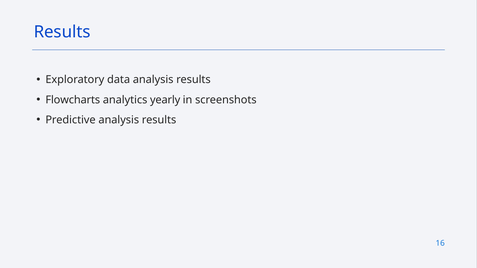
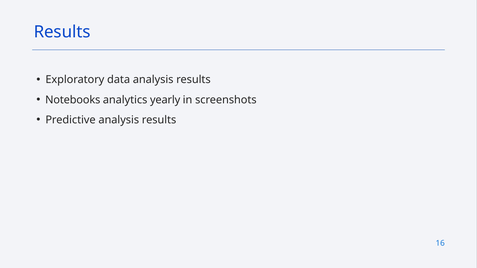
Flowcharts: Flowcharts -> Notebooks (73, 100)
